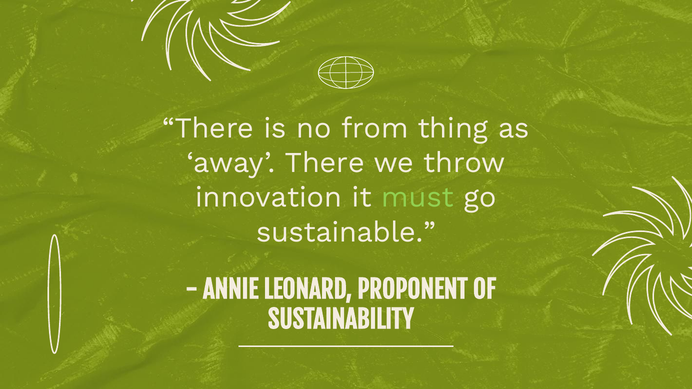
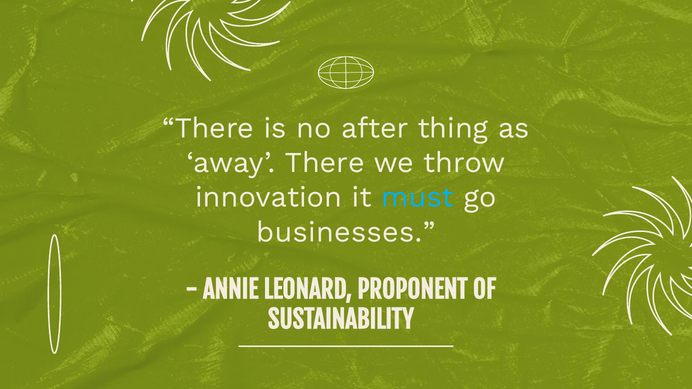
from: from -> after (375, 128)
must colour: light green -> light blue (418, 198)
sustainable: sustainable -> businesses (346, 232)
